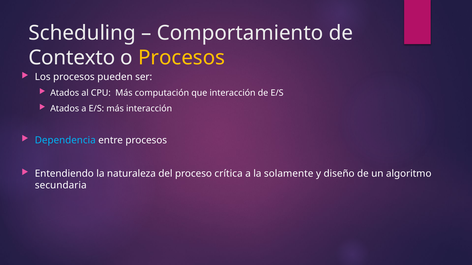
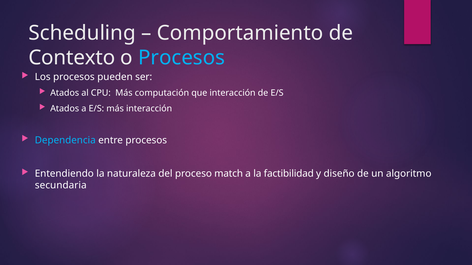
Procesos colour: yellow -> light blue (182, 58)
crítica: crítica -> match (229, 174)
solamente: solamente -> factibilidad (289, 174)
